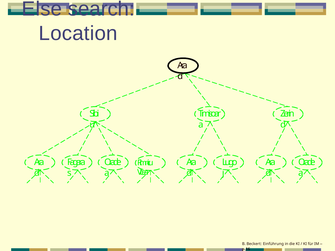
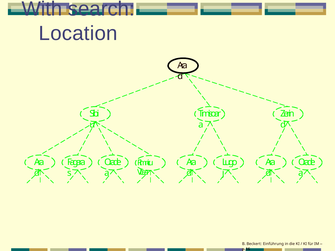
Else: Else -> With (42, 9)
